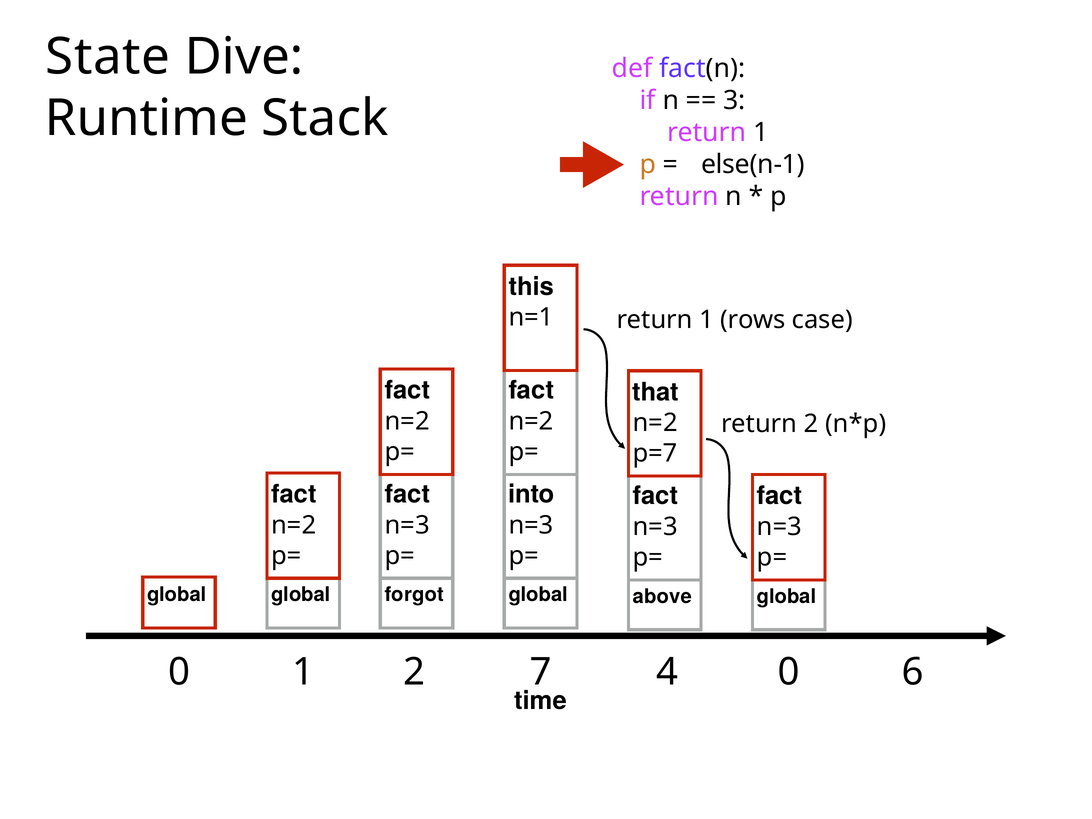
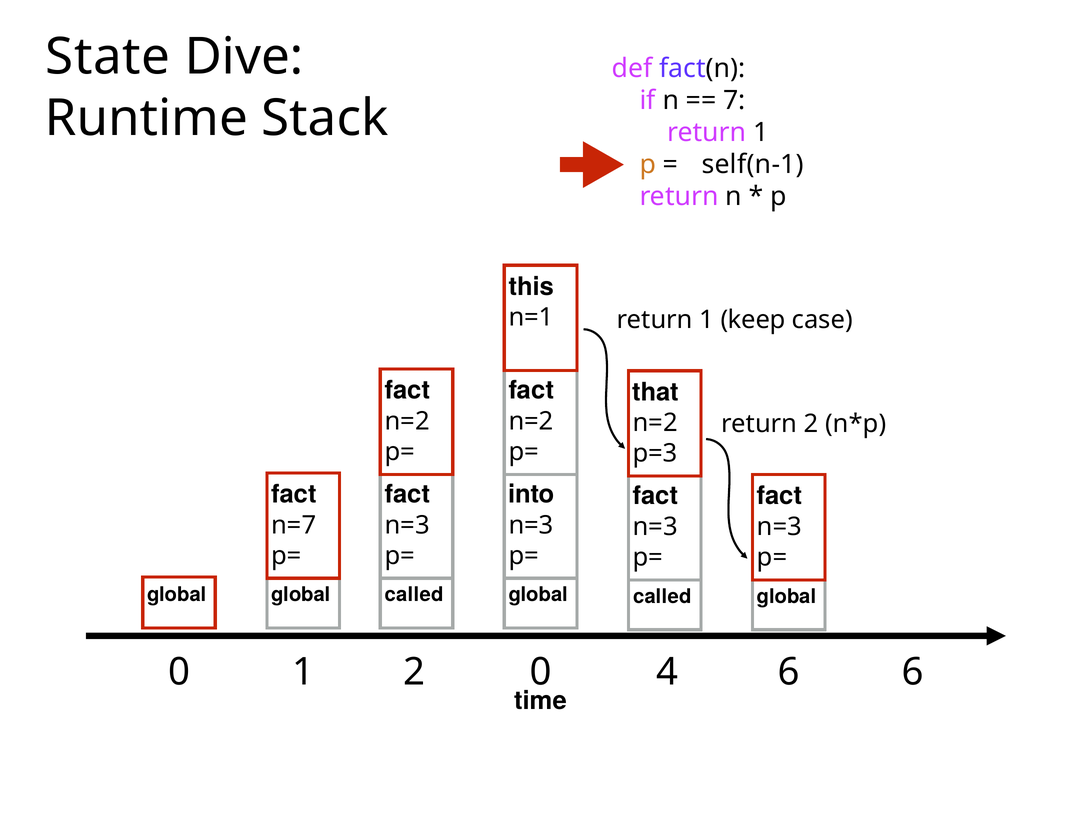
3: 3 -> 7 (734, 101)
else(n-1: else(n-1 -> self(n-1 (753, 165)
rows: rows -> keep (753, 320)
p=7: p=7 -> p=3 (655, 454)
n=2: n=2 -> n=7 (294, 525)
forgot: forgot -> called (414, 595)
above: above -> called (662, 596)
2 7: 7 -> 0 (541, 672)
4 0: 0 -> 6 (789, 672)
